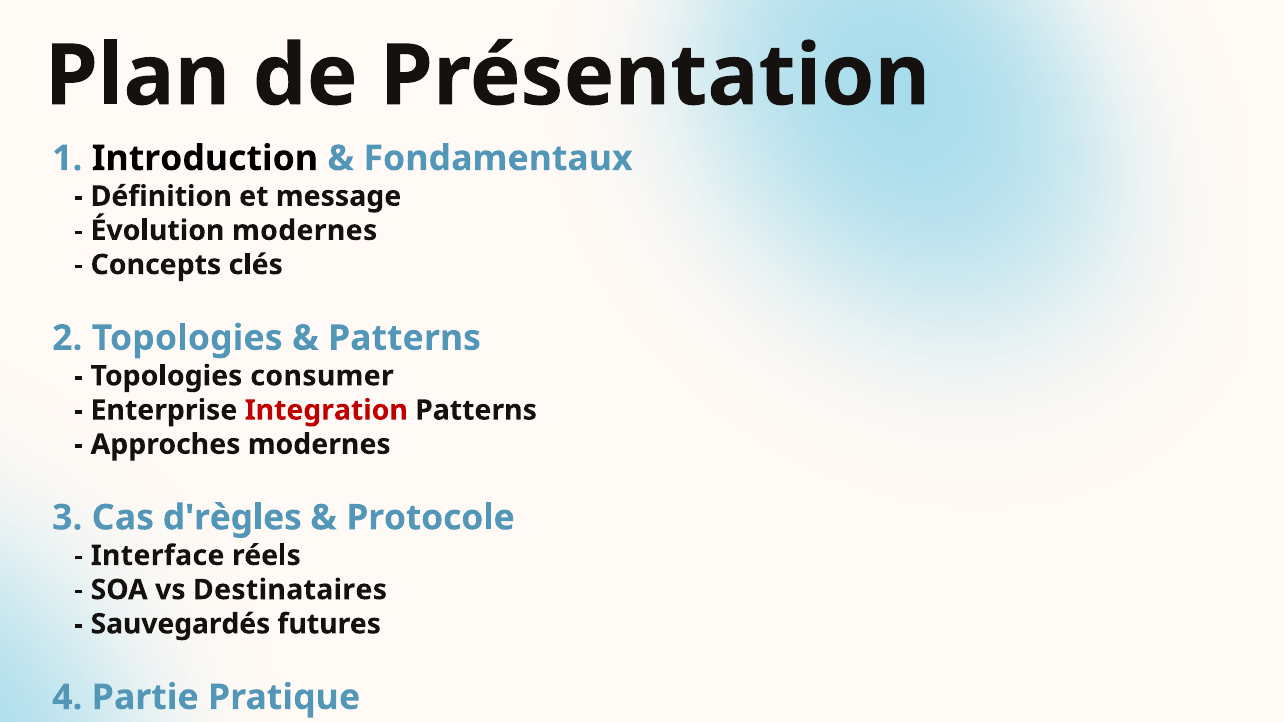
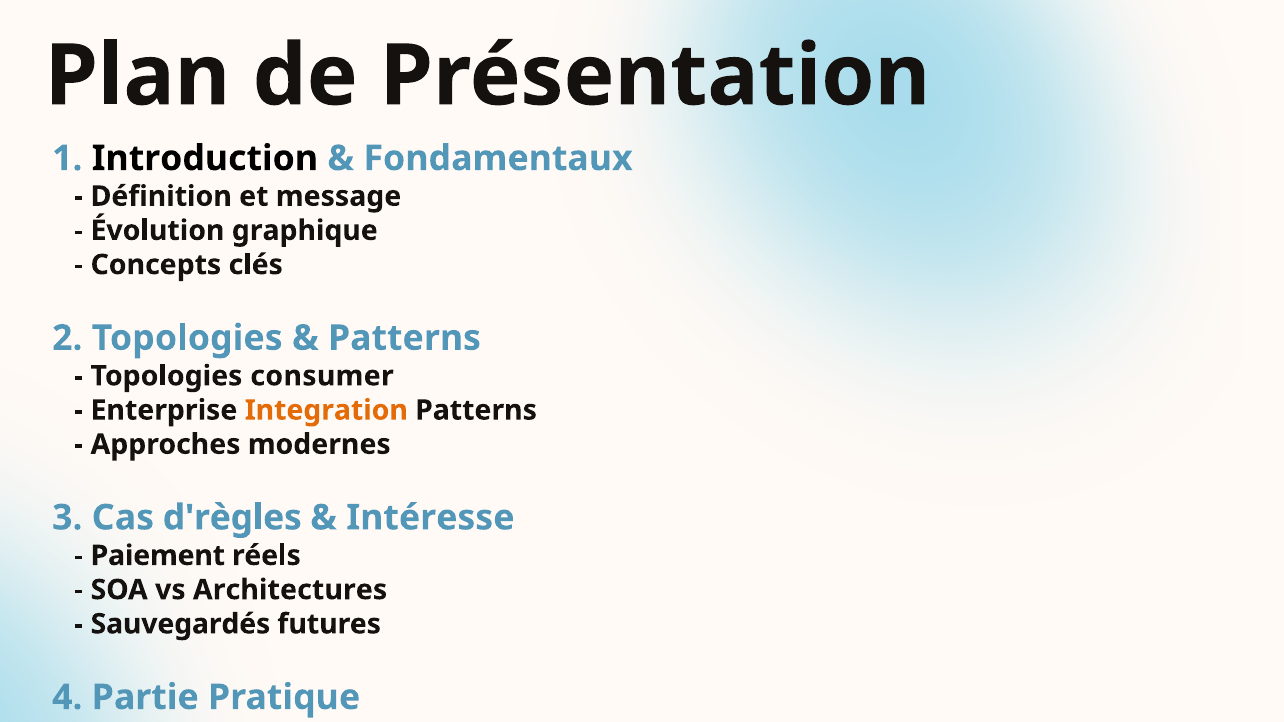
Évolution modernes: modernes -> graphique (305, 231)
Integration colour: red -> orange (326, 410)
Protocole: Protocole -> Intéresse (430, 518)
Interface: Interface -> Paiement (158, 556)
Destinataires: Destinataires -> Architectures (290, 590)
